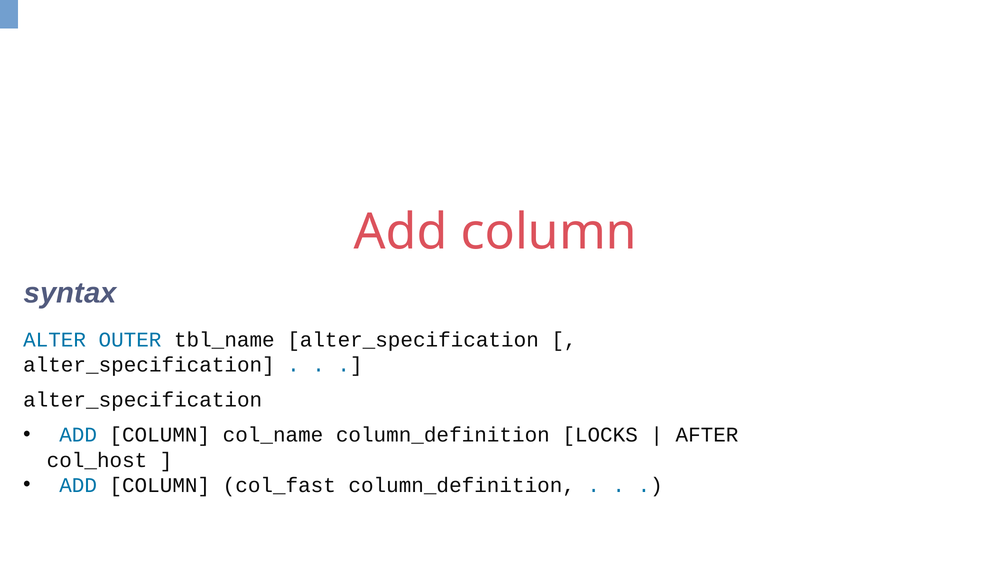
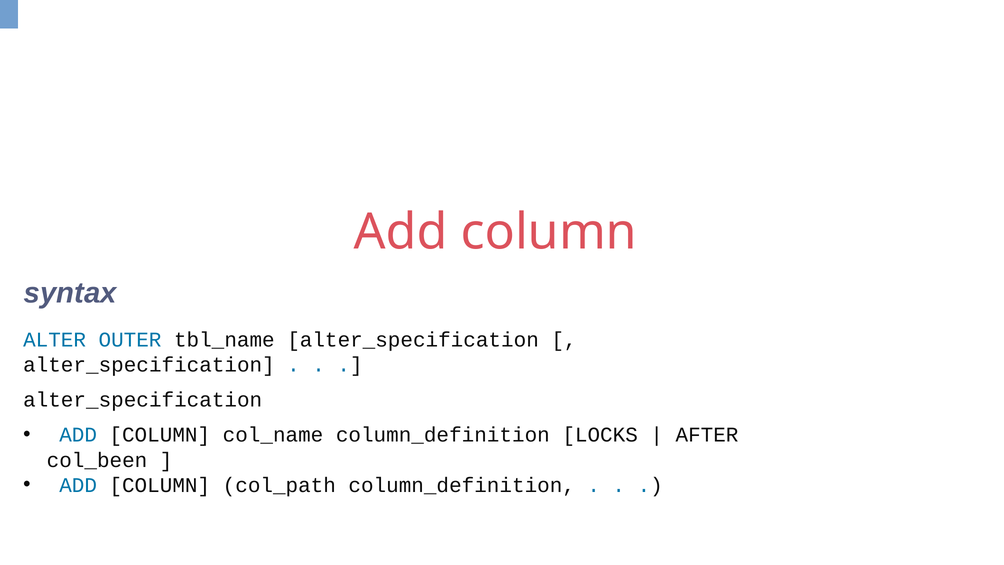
col_host: col_host -> col_been (97, 460)
col_fast: col_fast -> col_path (279, 485)
